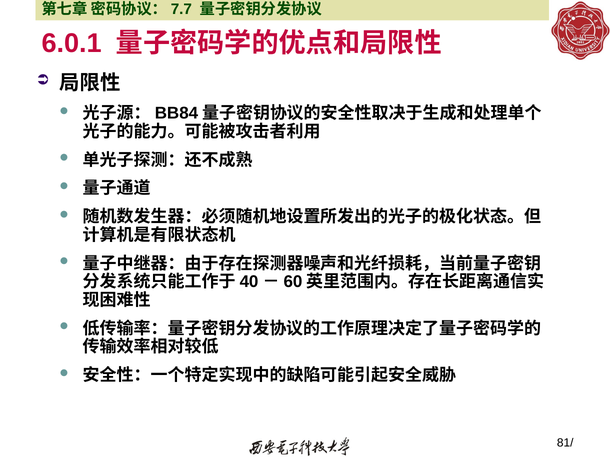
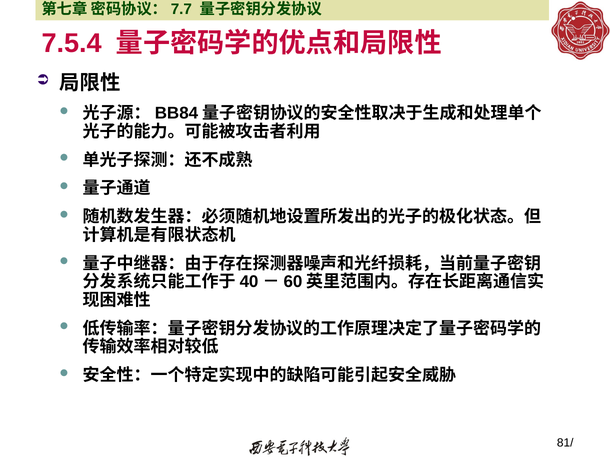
6.0.1: 6.0.1 -> 7.5.4 (72, 44)
